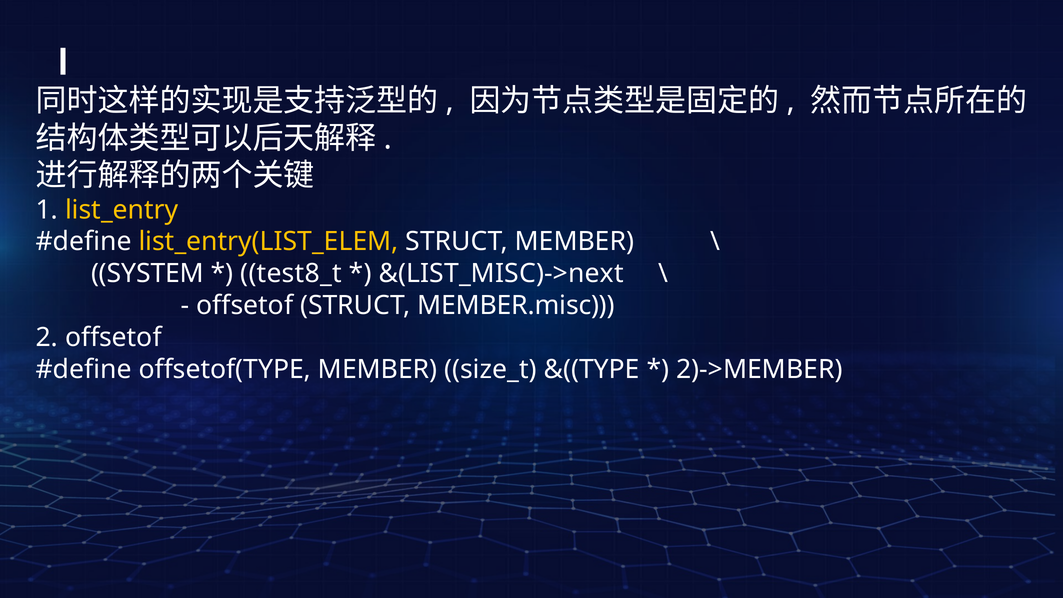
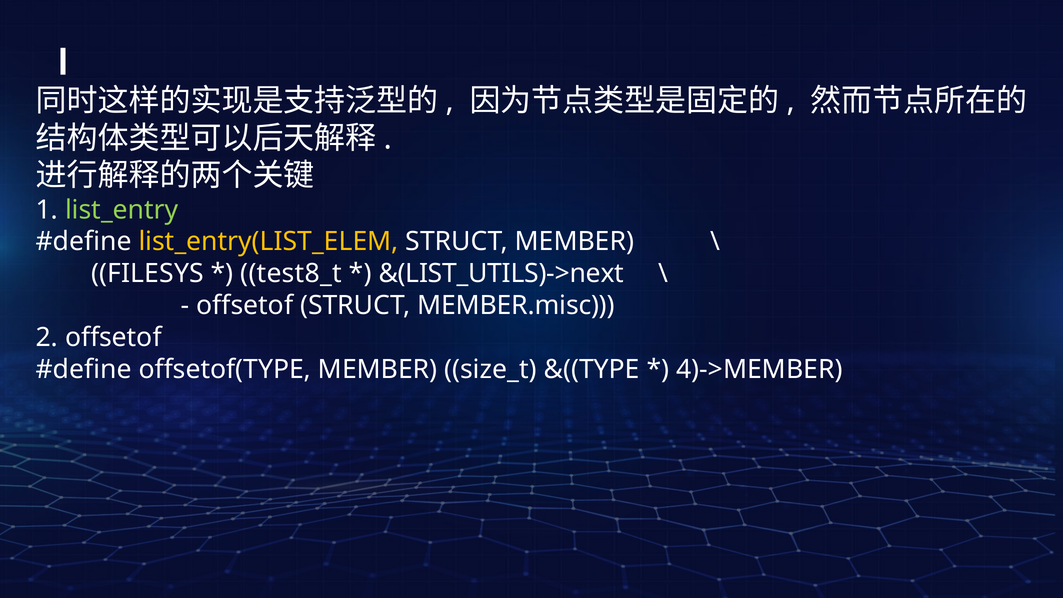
list_entry colour: yellow -> light green (122, 210)
SYSTEM: SYSTEM -> FILESYS (147, 274)
&(LIST_MISC)->next: &(LIST_MISC)->next -> &(LIST_UTILS)->next (501, 274)
2)->MEMBER: 2)->MEMBER -> 4)->MEMBER (759, 369)
